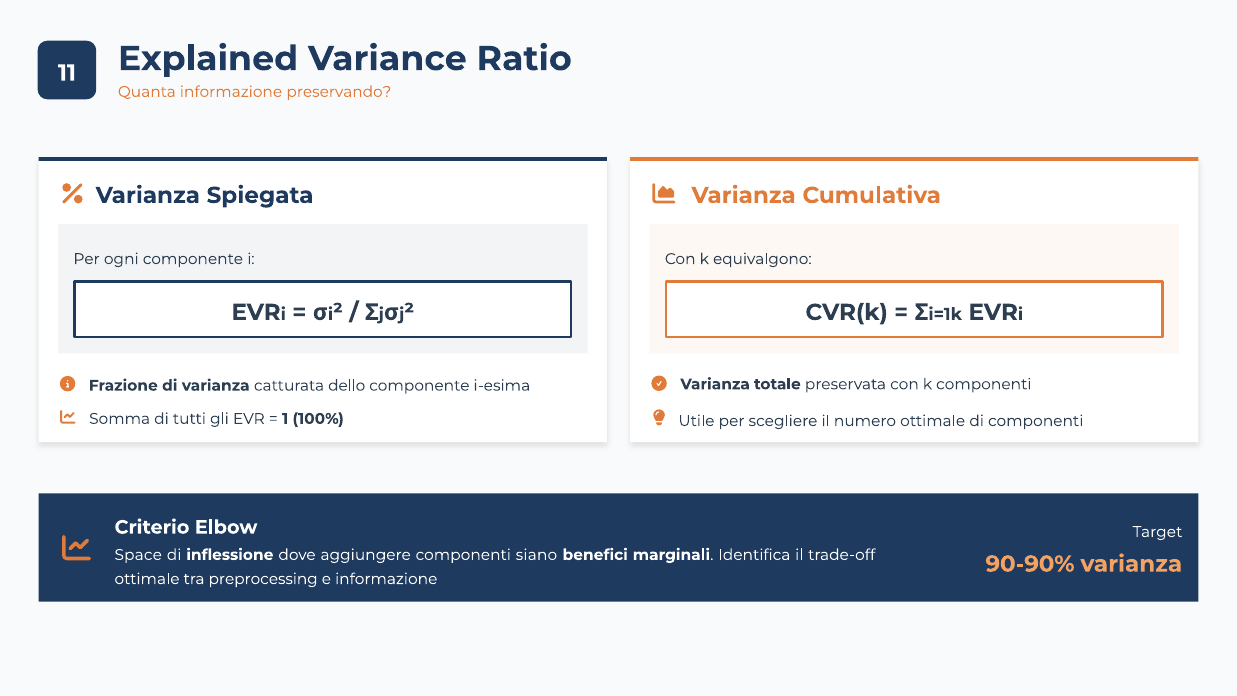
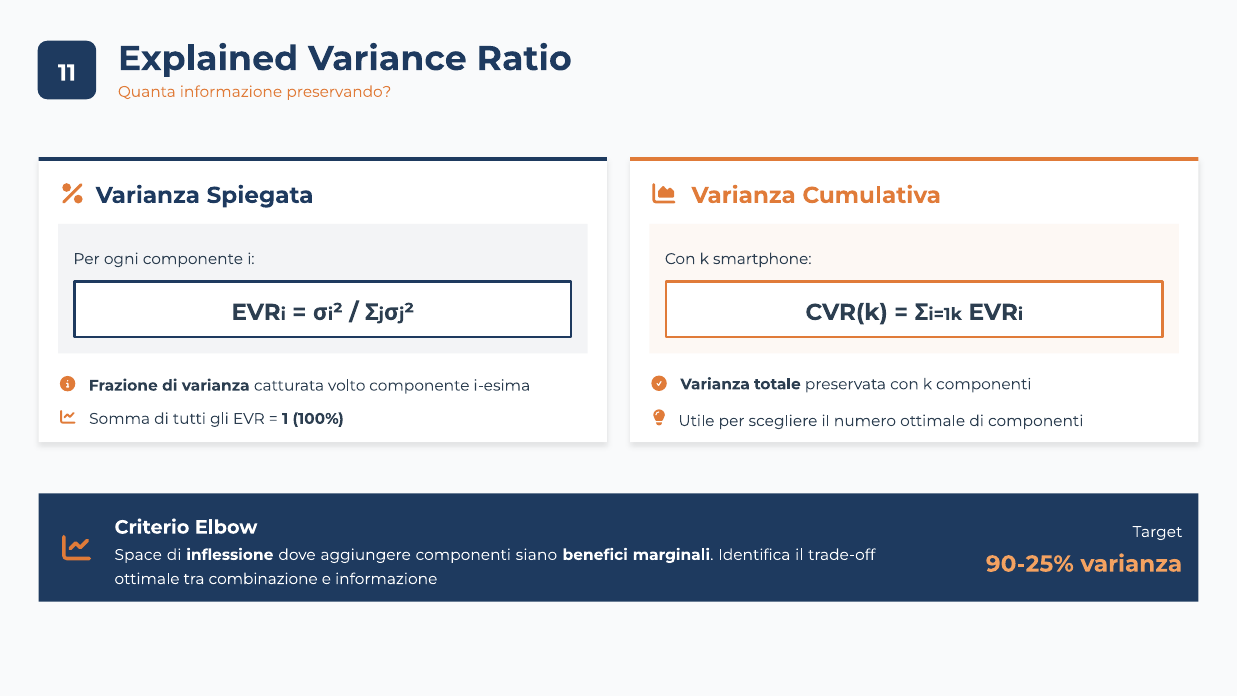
equivalgono: equivalgono -> smartphone (762, 259)
dello: dello -> volto (347, 385)
90-90%: 90-90% -> 90-25% (1030, 564)
preprocessing: preprocessing -> combinazione (263, 579)
